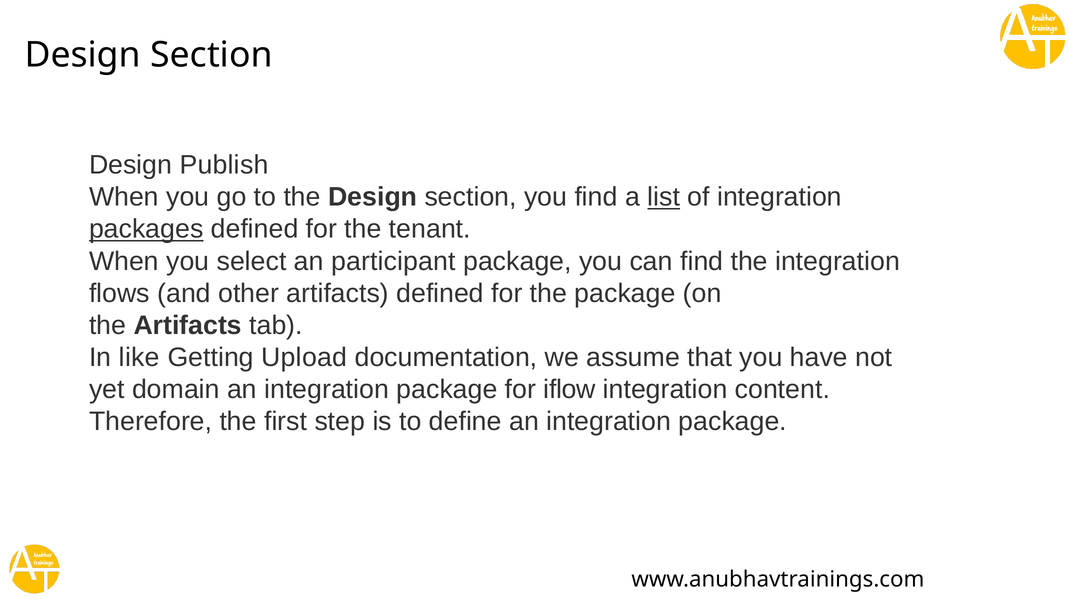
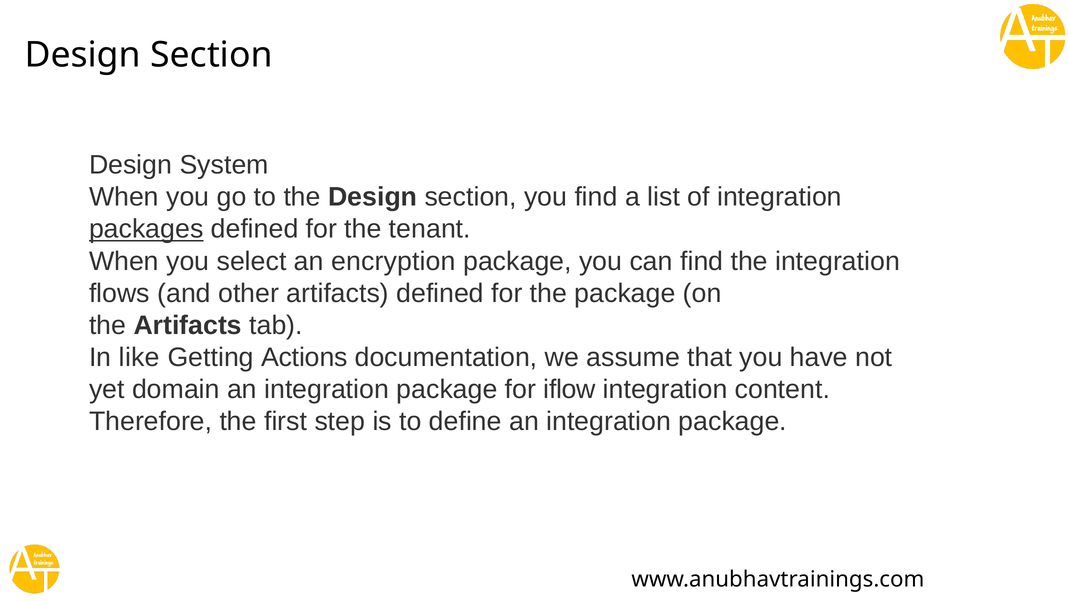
Publish: Publish -> System (224, 165)
list underline: present -> none (664, 197)
participant: participant -> encryption (393, 261)
Upload: Upload -> Actions (304, 358)
